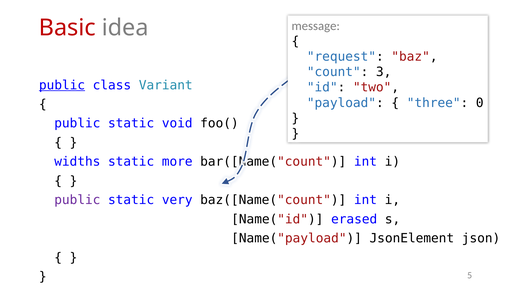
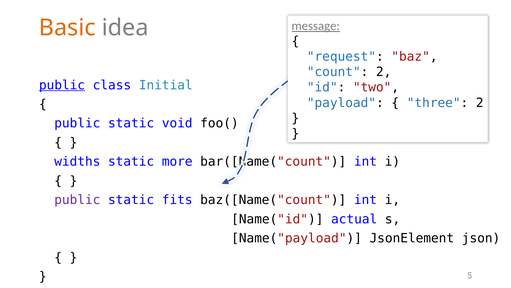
message underline: none -> present (316, 26)
Basic colour: red -> orange (67, 28)
count 3: 3 -> 2 (384, 72)
Variant: Variant -> Initial (166, 85)
three 0: 0 -> 2 (480, 103)
very: very -> fits (177, 200)
erased: erased -> actual (354, 219)
